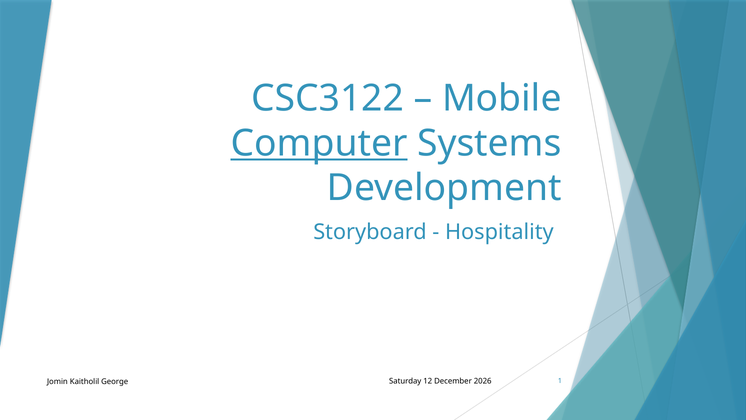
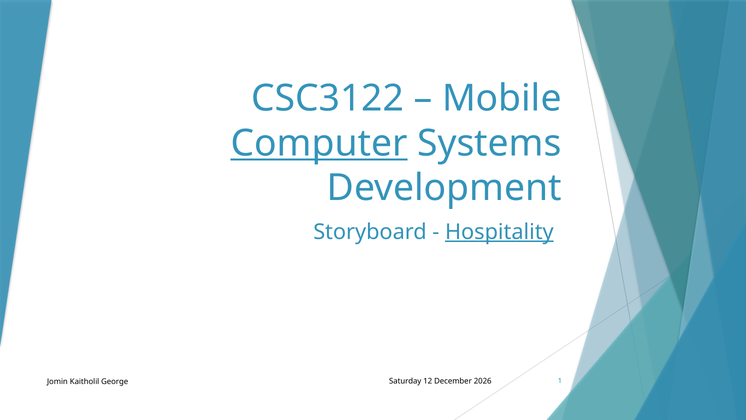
Hospitality underline: none -> present (499, 232)
